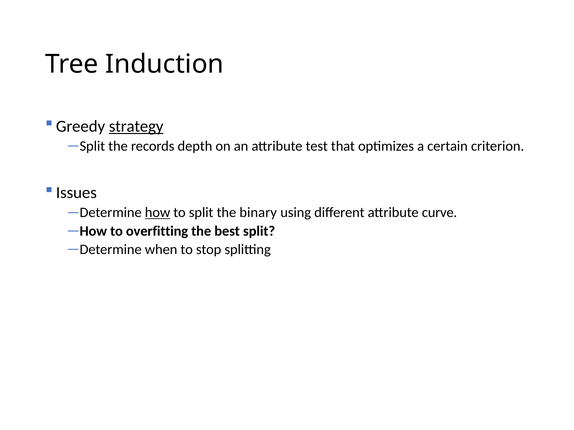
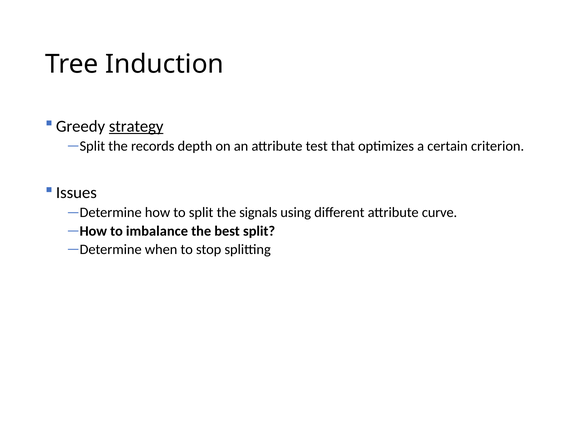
how underline: present -> none (158, 213)
binary: binary -> signals (258, 213)
overfitting: overfitting -> imbalance (157, 231)
